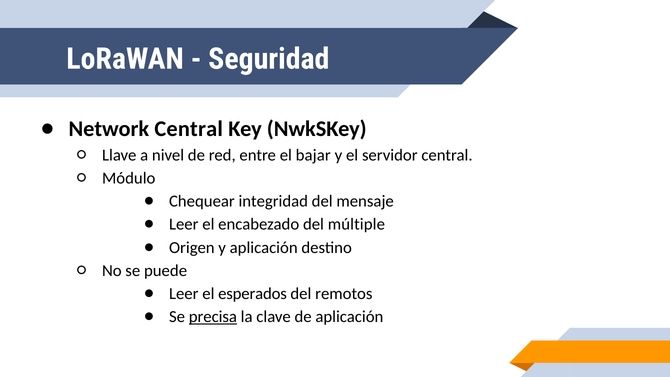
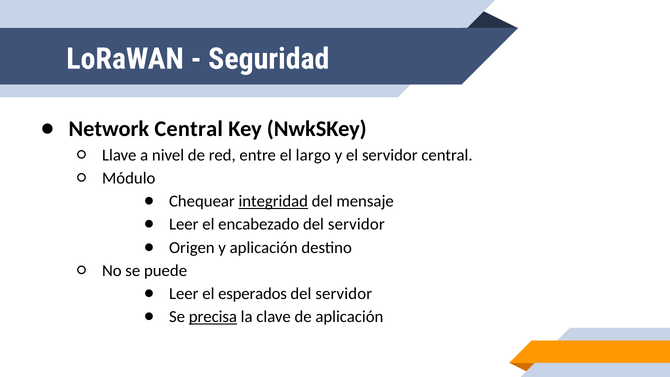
bajar: bajar -> largo (313, 155)
integridad underline: none -> present (273, 201)
encabezado del múltiple: múltiple -> servidor (356, 224)
remotos: remotos -> servidor (344, 294)
